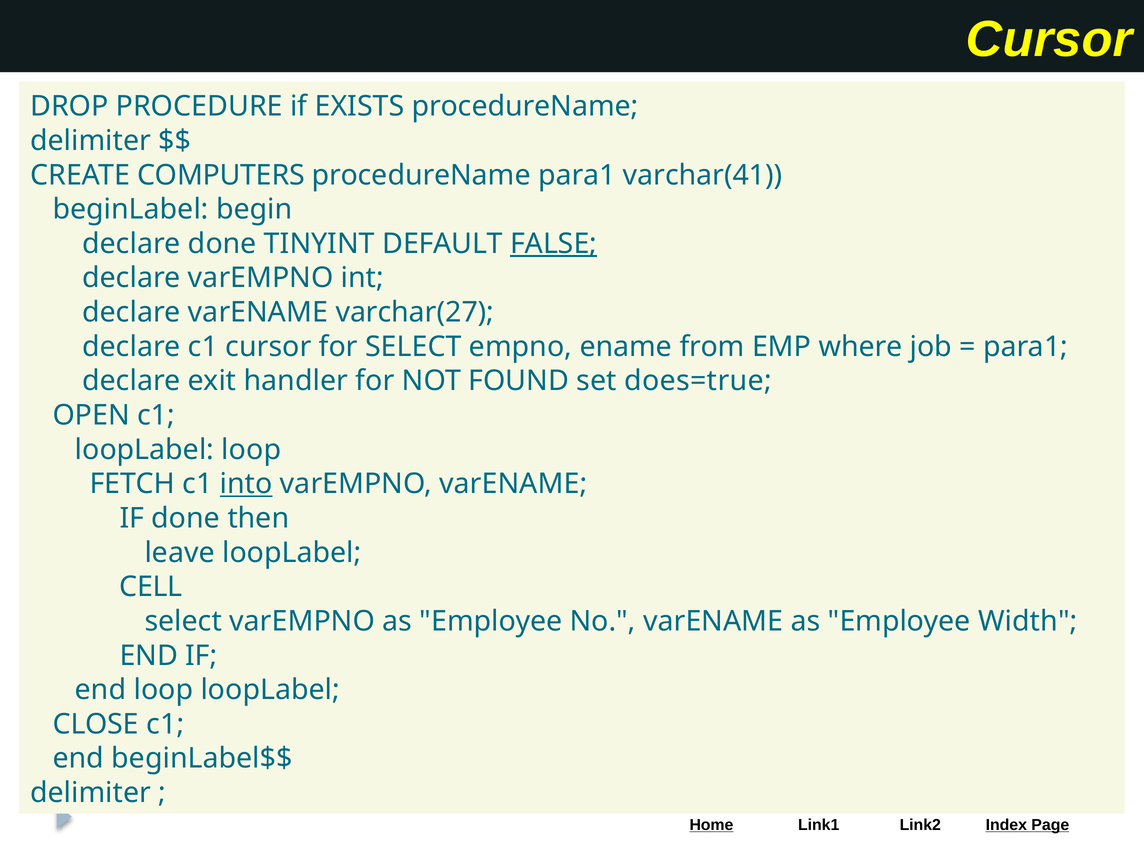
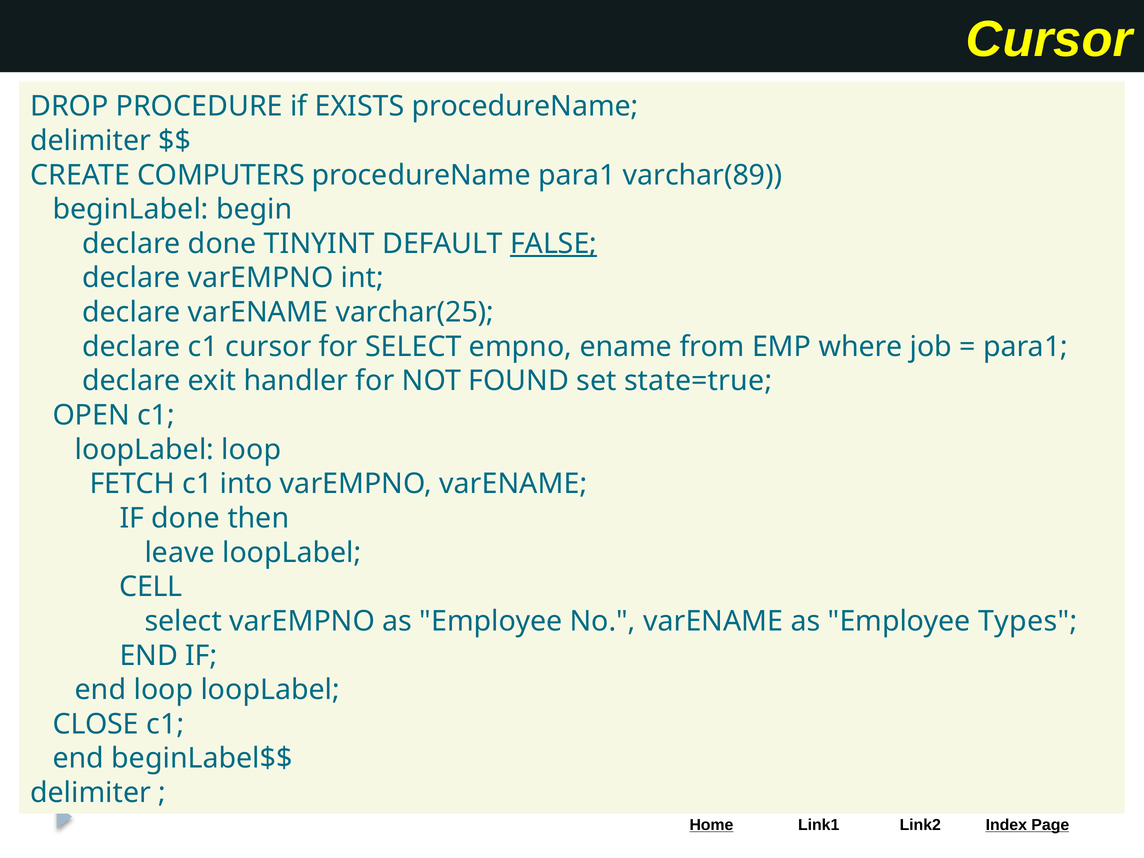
varchar(41: varchar(41 -> varchar(89 (703, 175)
varchar(27: varchar(27 -> varchar(25 (415, 312)
does=true: does=true -> state=true (698, 381)
into underline: present -> none (246, 484)
Width: Width -> Types (1028, 621)
